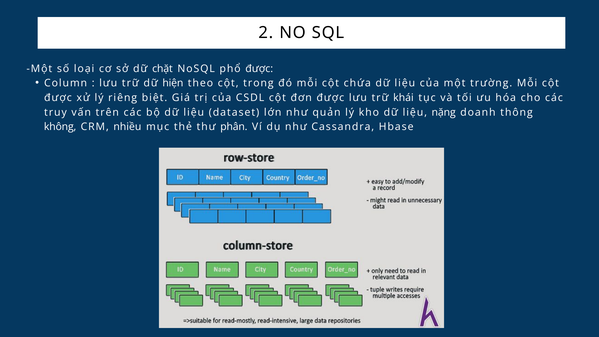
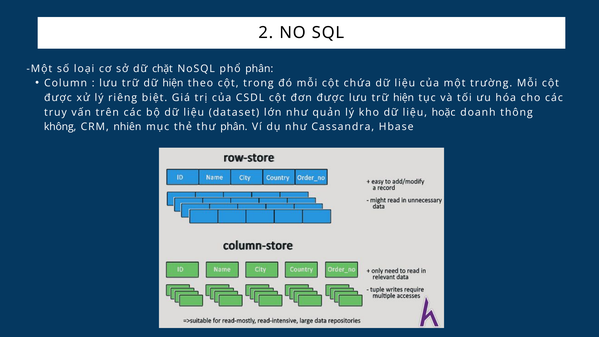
phổ được: được -> phân (259, 69)
trữ khái: khái -> hiện (404, 98)
nặng: nặng -> hoặc (444, 112)
nhiều: nhiều -> nhiên (127, 127)
